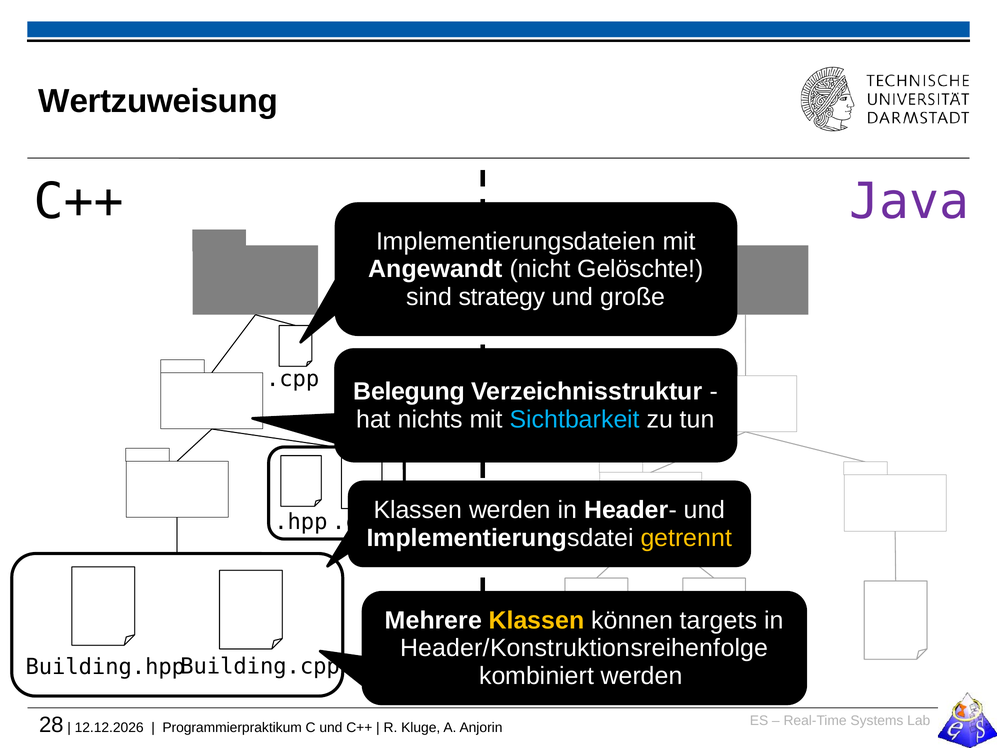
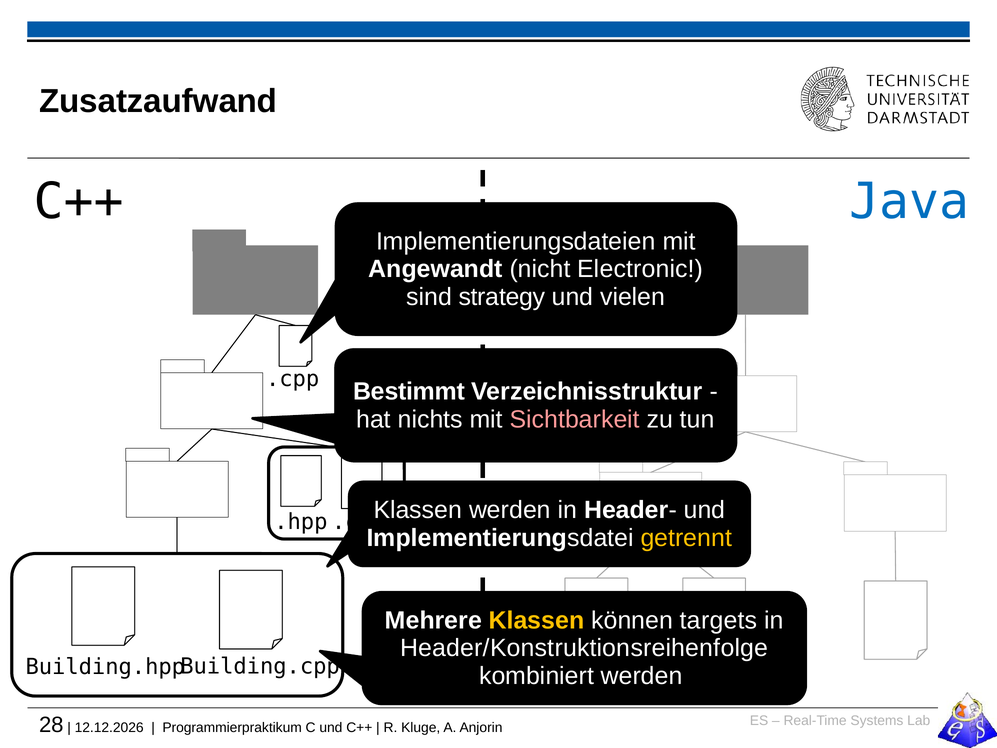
Wertzuweisung: Wertzuweisung -> Zusatzaufwand (158, 101)
Java colour: purple -> blue (909, 202)
Gelöschte: Gelöschte -> Electronic (640, 269)
große: große -> vielen (633, 297)
Belegung: Belegung -> Bestimmt (409, 391)
Sichtbarkeit colour: light blue -> pink (575, 419)
